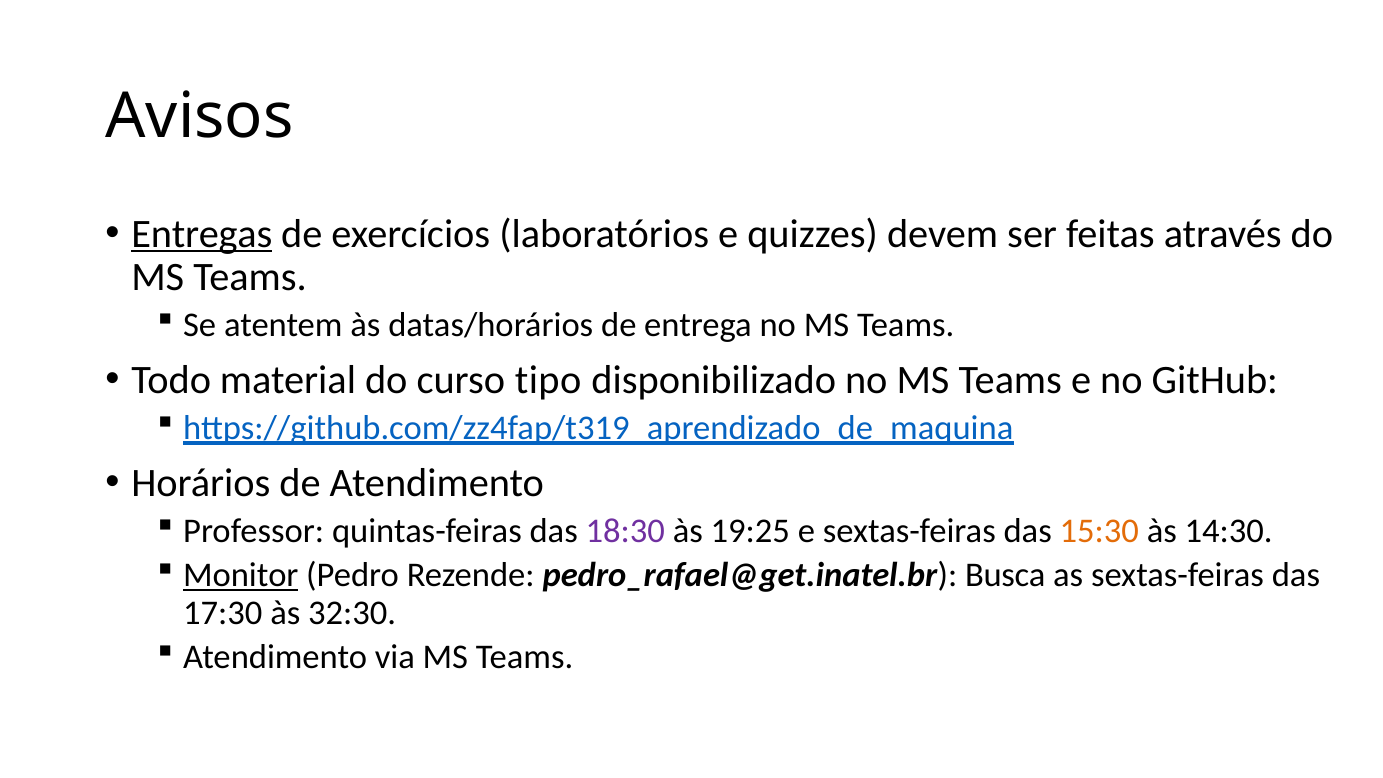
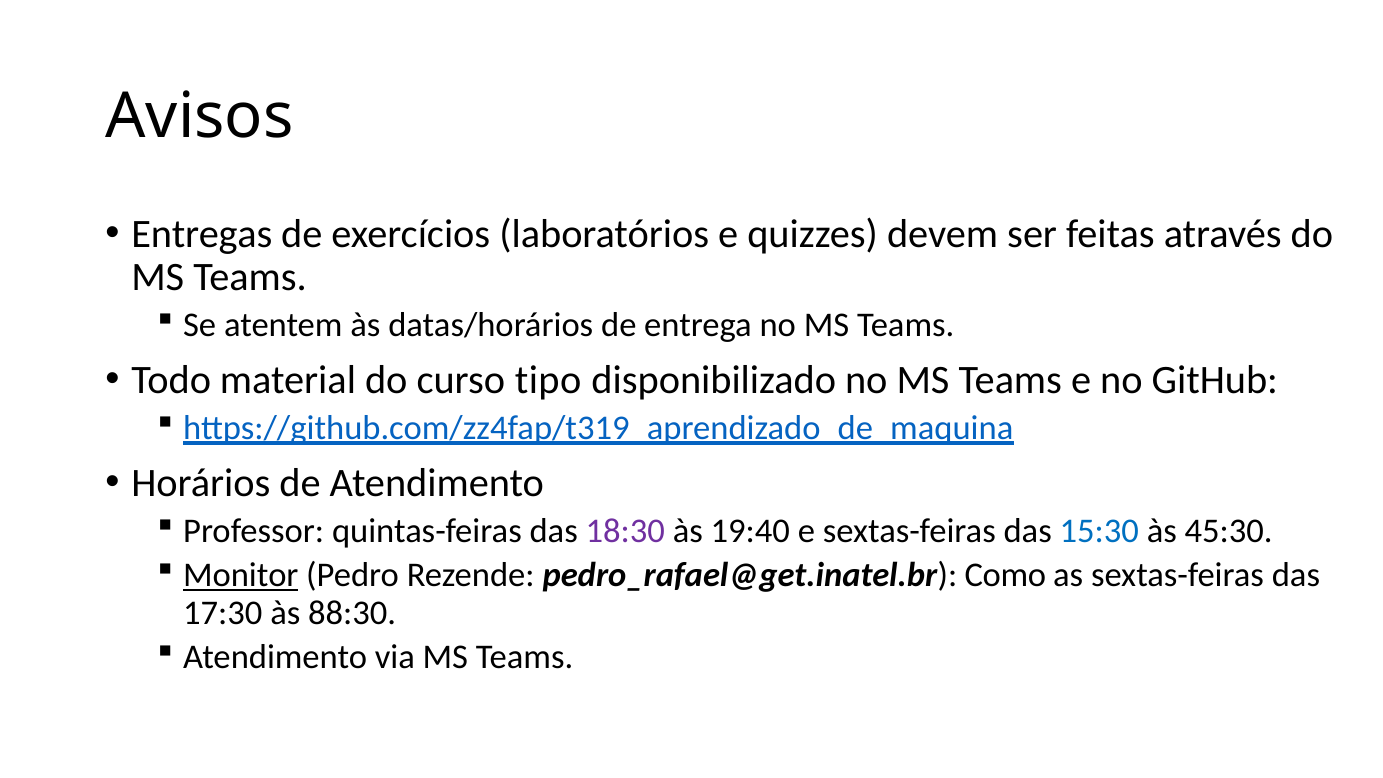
Entregas underline: present -> none (202, 234)
19:25: 19:25 -> 19:40 (750, 531)
15:30 colour: orange -> blue (1099, 531)
14:30: 14:30 -> 45:30 (1229, 531)
Busca: Busca -> Como (1005, 575)
32:30: 32:30 -> 88:30 (352, 613)
